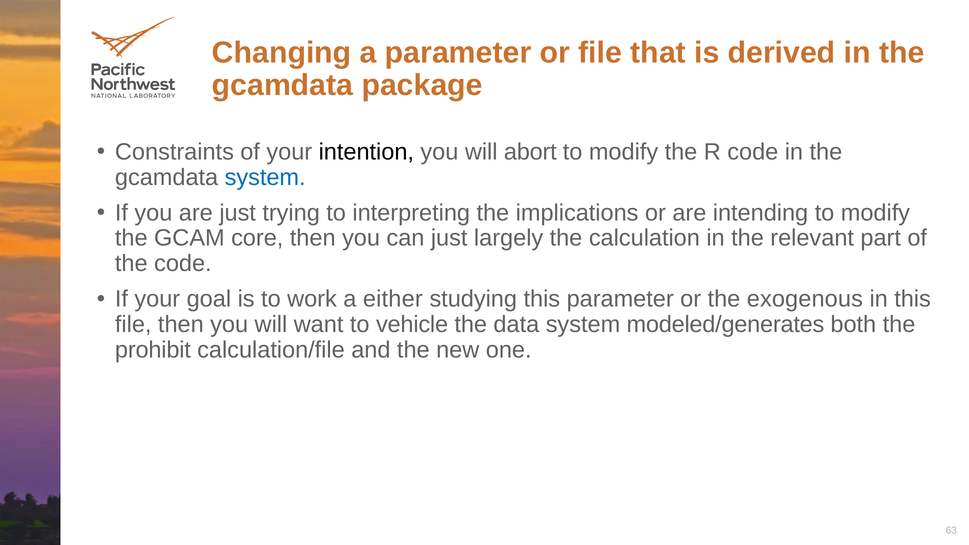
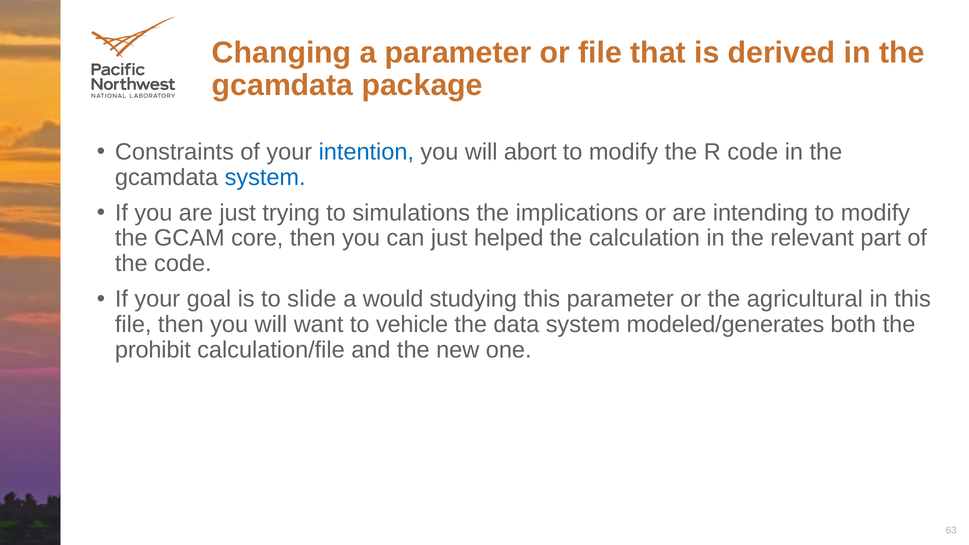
intention colour: black -> blue (366, 152)
interpreting: interpreting -> simulations (411, 213)
largely: largely -> helped (509, 238)
work: work -> slide (312, 299)
either: either -> would (393, 299)
exogenous: exogenous -> agricultural (805, 299)
